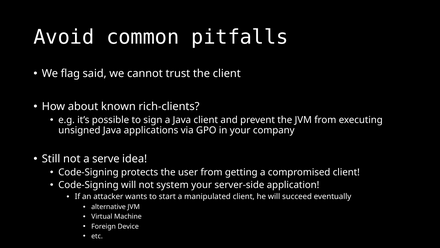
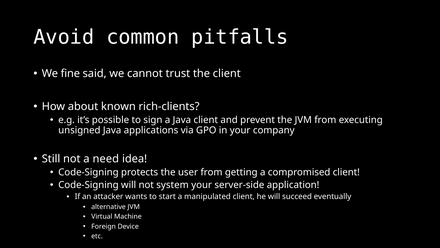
flag: flag -> fine (70, 73)
serve: serve -> need (106, 159)
